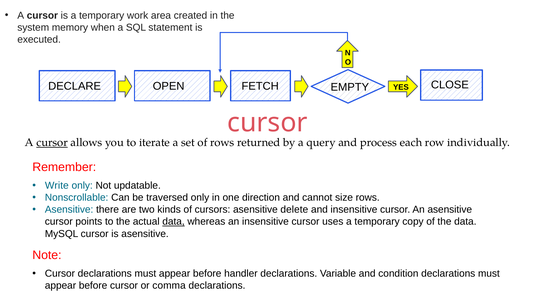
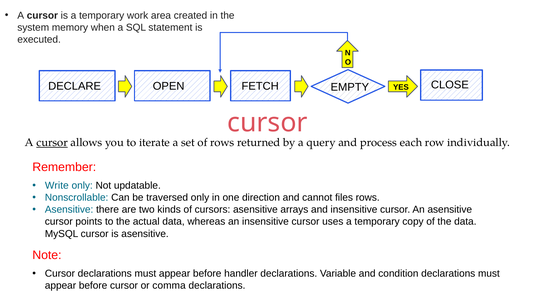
size: size -> files (344, 198)
delete: delete -> arrays (294, 210)
data underline: present -> none (174, 222)
